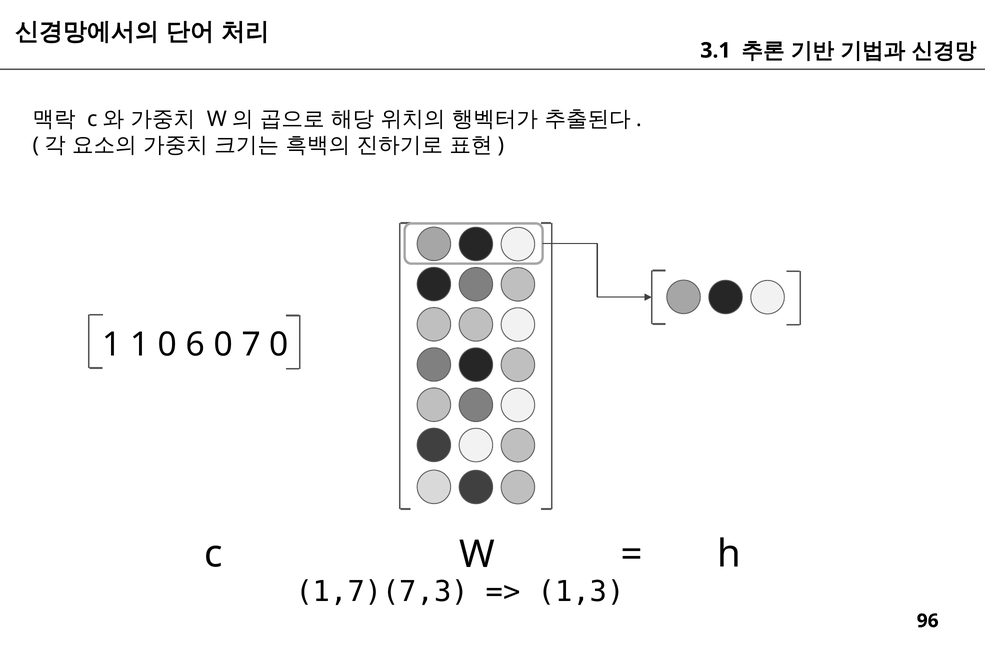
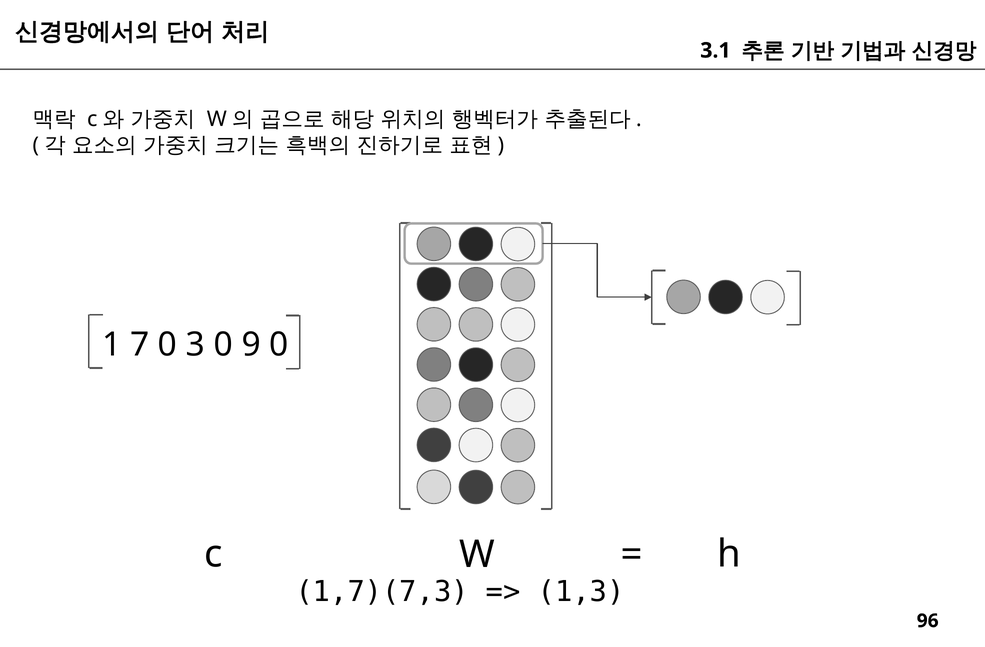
1 1: 1 -> 7 (140, 345)
6: 6 -> 3 (195, 345)
7: 7 -> 9 (251, 345)
